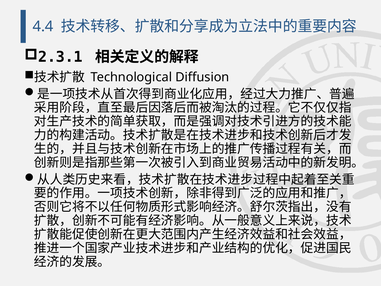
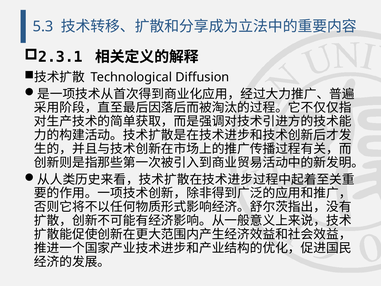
4.4: 4.4 -> 5.3 (43, 26)
